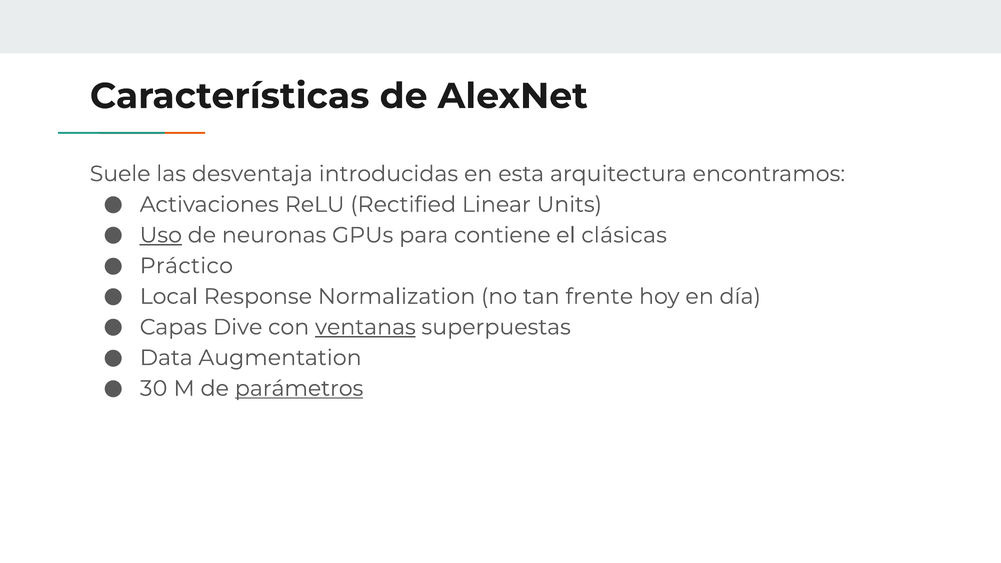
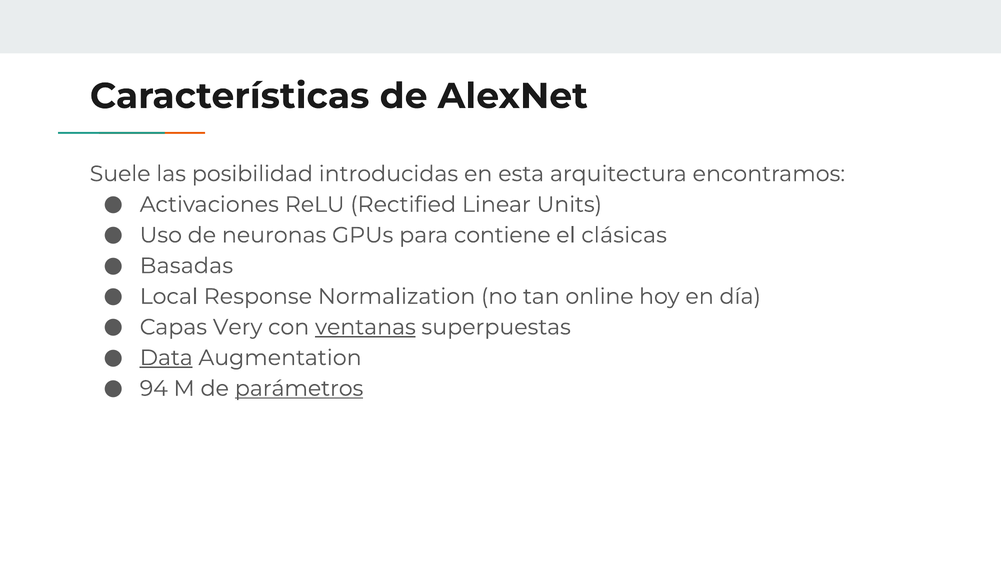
desventaja: desventaja -> posibilidad (252, 174)
Uso underline: present -> none (161, 235)
Práctico: Práctico -> Basadas (186, 266)
frente: frente -> online (599, 297)
Dive: Dive -> Very (238, 327)
Data underline: none -> present (166, 358)
30: 30 -> 94 (154, 388)
